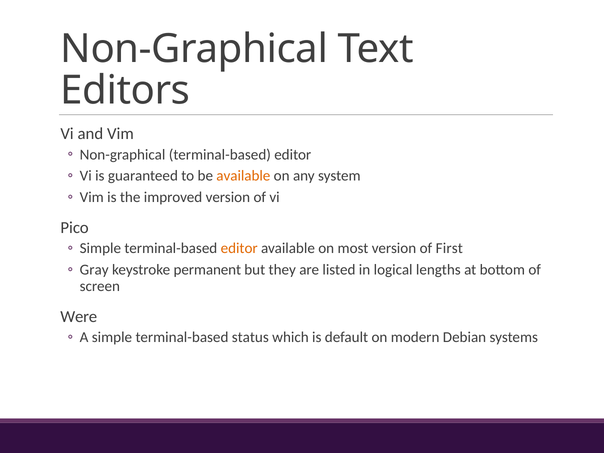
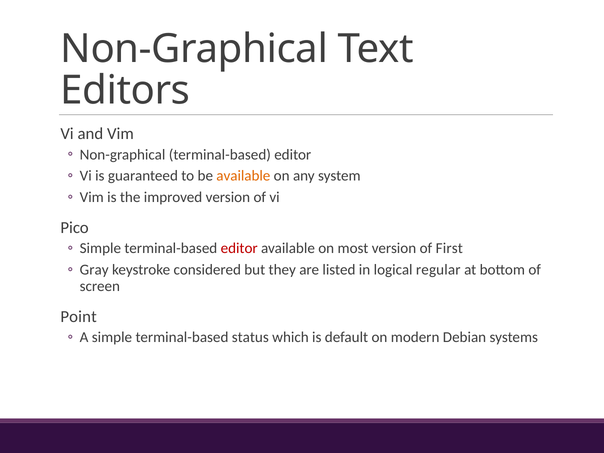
editor colour: orange -> red (239, 248)
permanent: permanent -> considered (207, 270)
lengths: lengths -> regular (438, 270)
Were: Were -> Point (79, 317)
